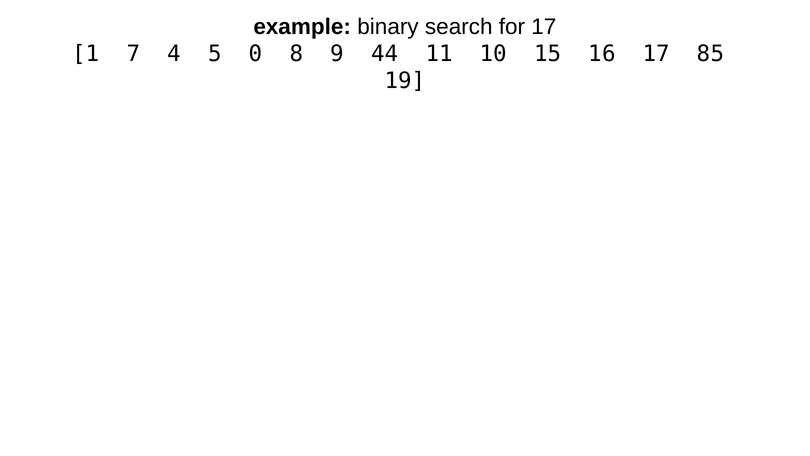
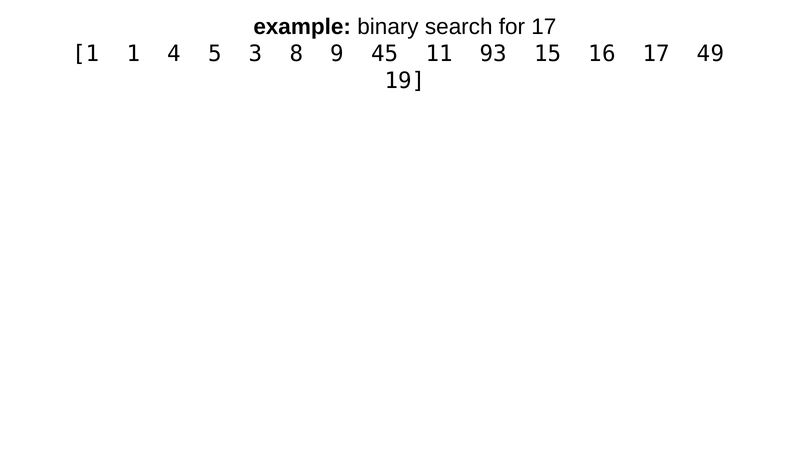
1 7: 7 -> 1 (134, 54)
0: 0 -> 3 (256, 54)
44: 44 -> 45 (385, 54)
10: 10 -> 93 (493, 54)
85: 85 -> 49 (711, 54)
